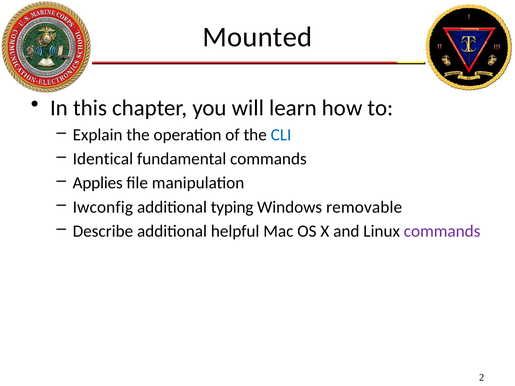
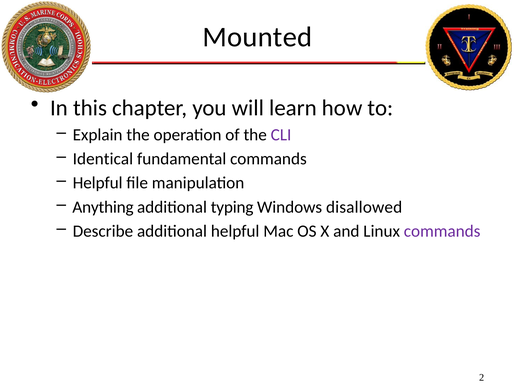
CLI colour: blue -> purple (281, 135)
Applies: Applies -> Helpful (98, 183)
Iwconfig: Iwconfig -> Anything (103, 207)
removable: removable -> disallowed (364, 207)
